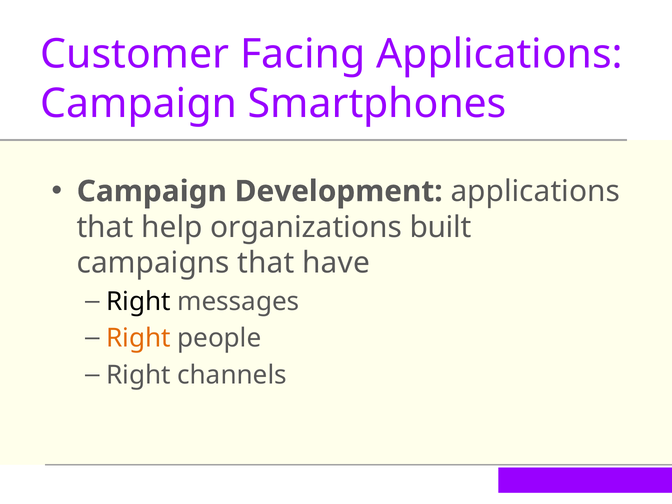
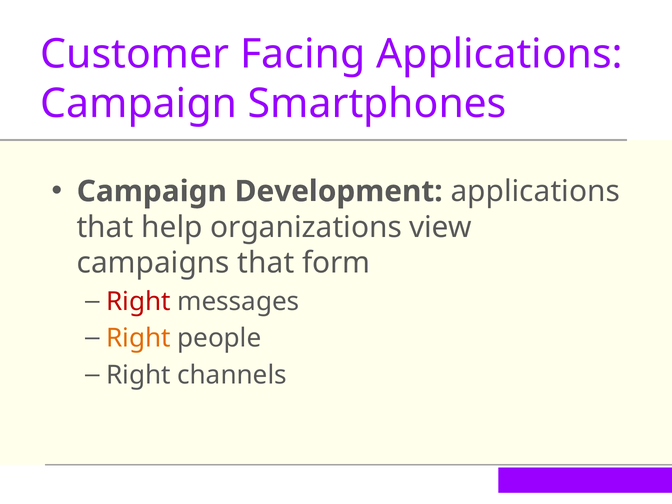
built: built -> view (441, 227)
have: have -> form (336, 263)
Right colour: black -> red (138, 302)
